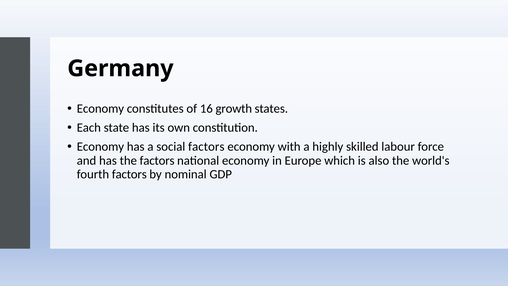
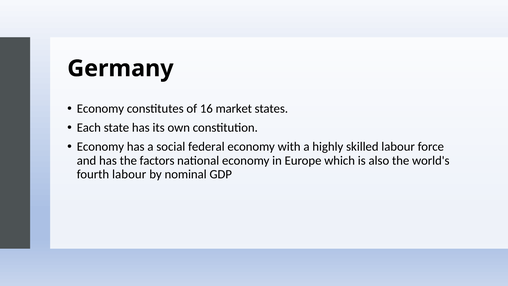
growth: growth -> market (234, 109)
social factors: factors -> federal (206, 147)
fourth factors: factors -> labour (129, 174)
